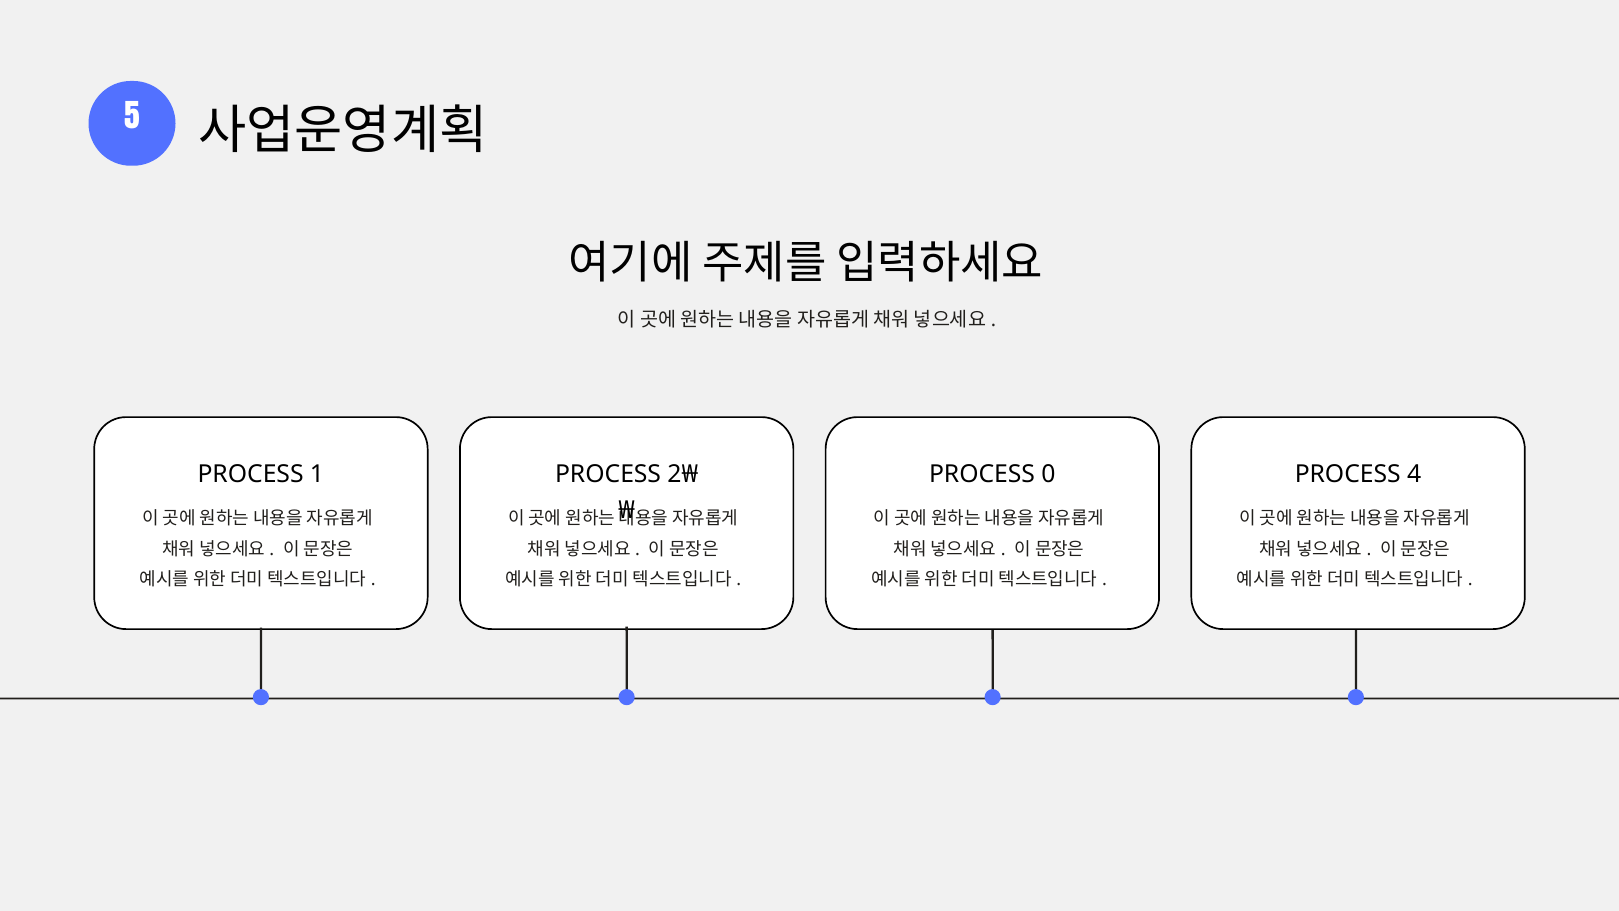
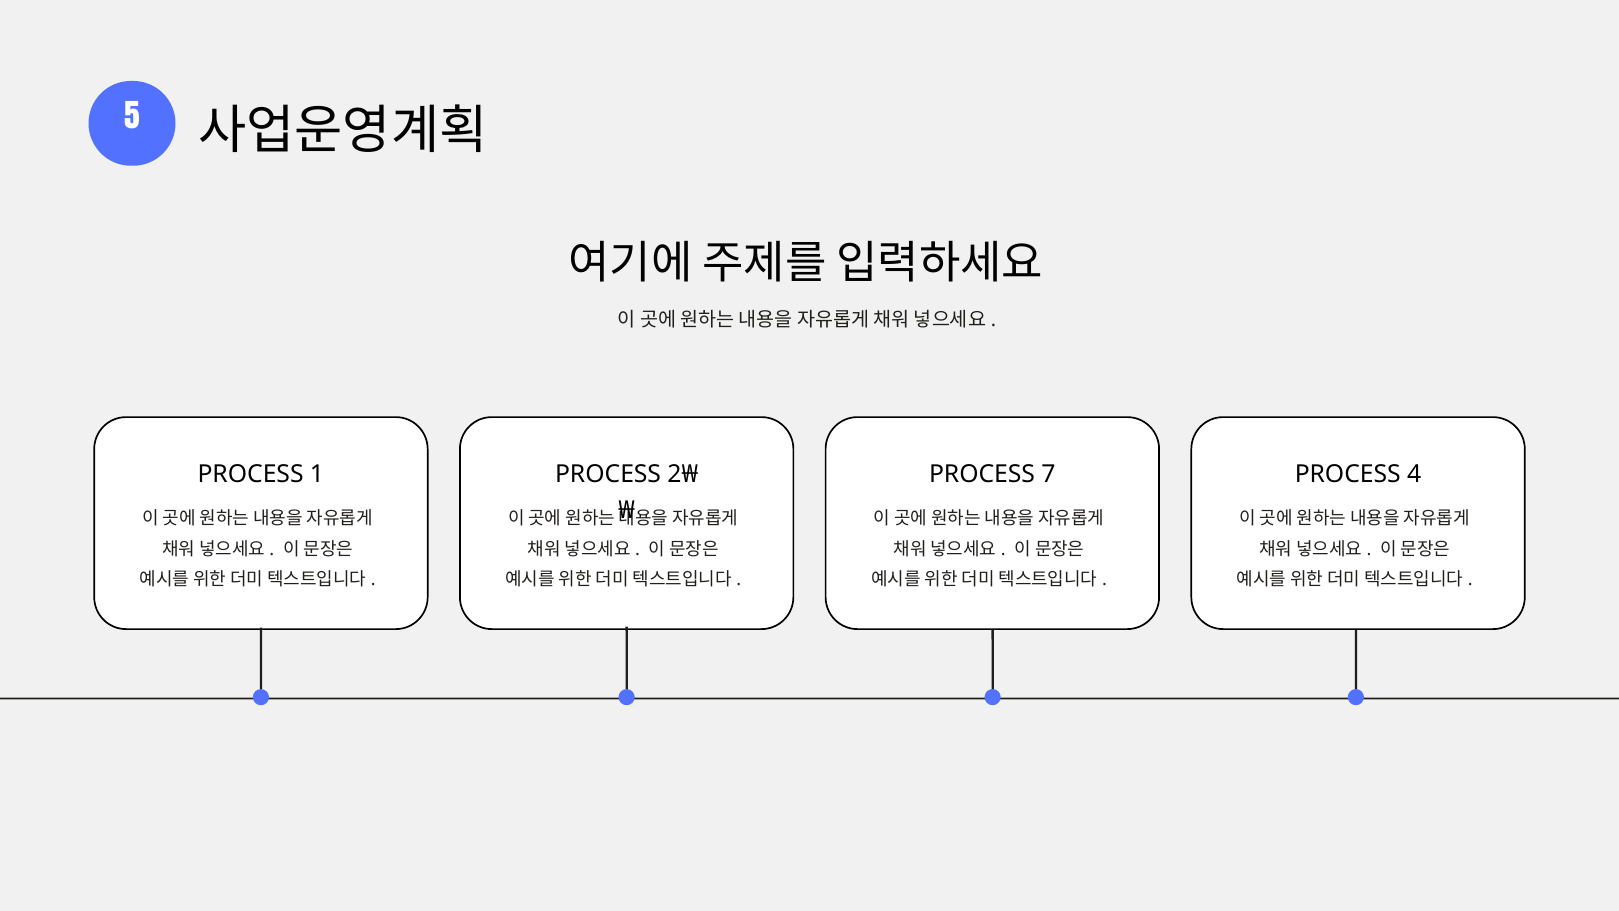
0: 0 -> 7 (1048, 474)
